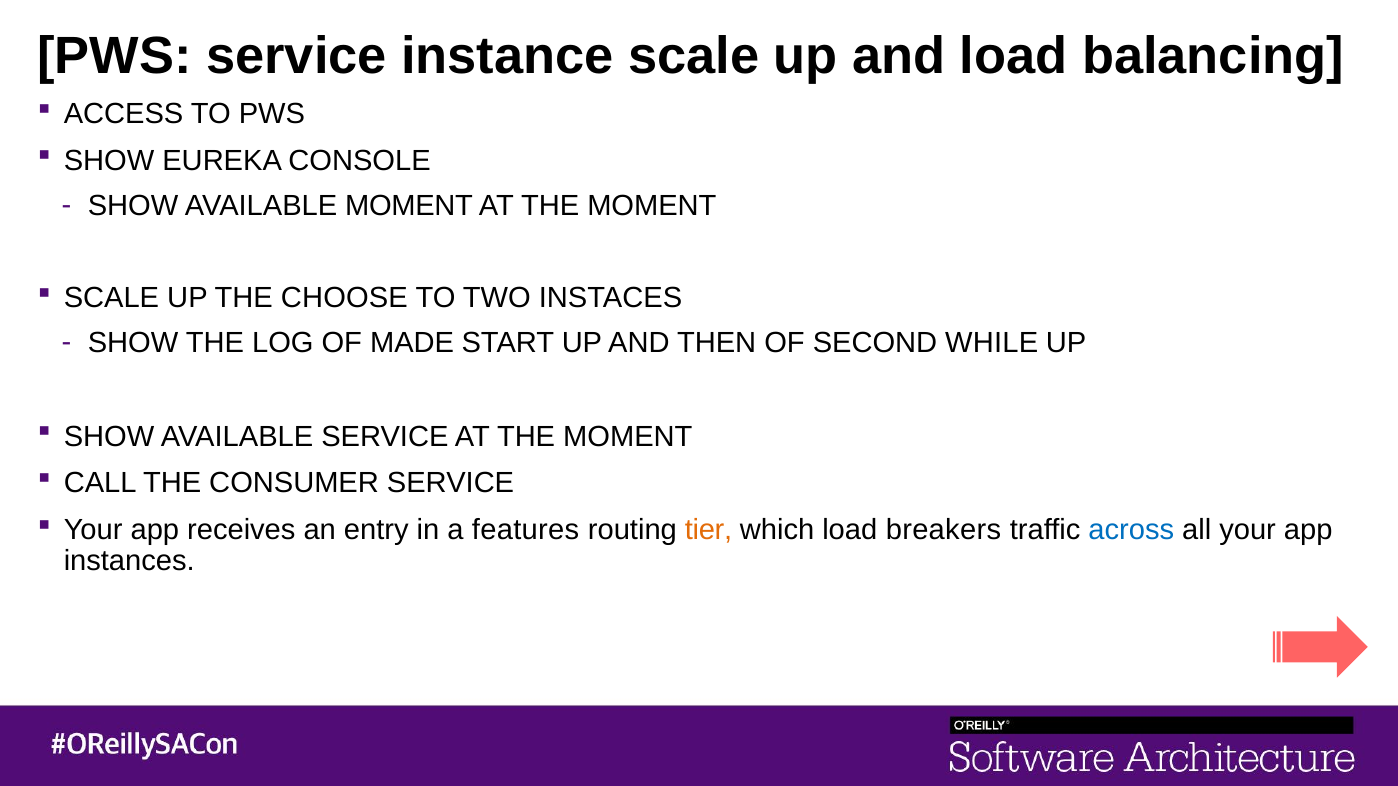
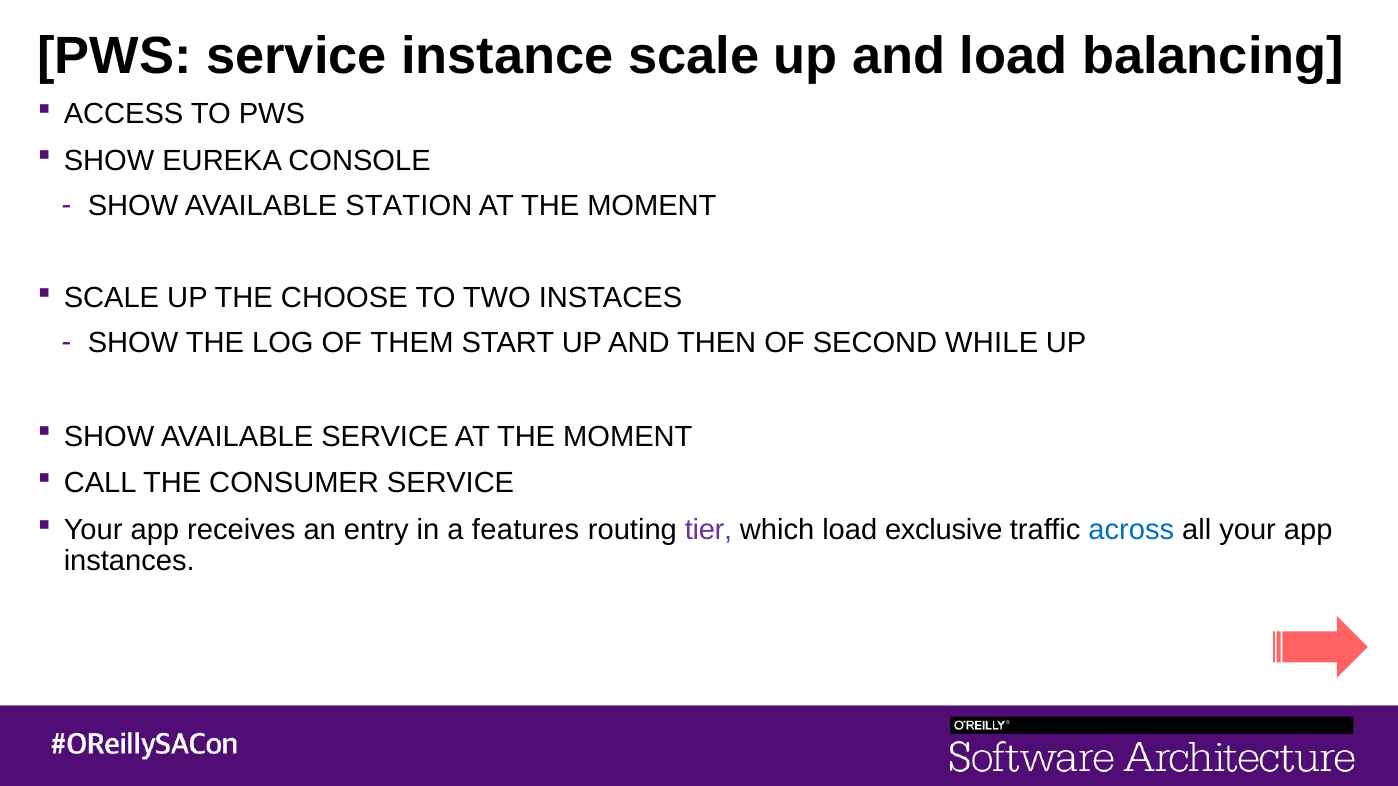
AVAILABLE MOMENT: MOMENT -> STATION (409, 206)
MADE: MADE -> THEM (412, 343)
tier colour: orange -> purple (709, 530)
breakers: breakers -> exclusive (944, 530)
